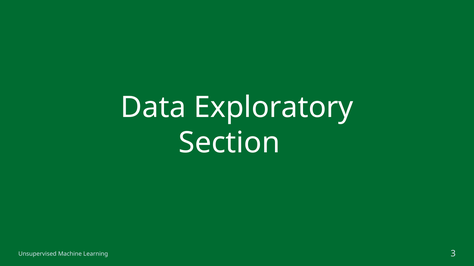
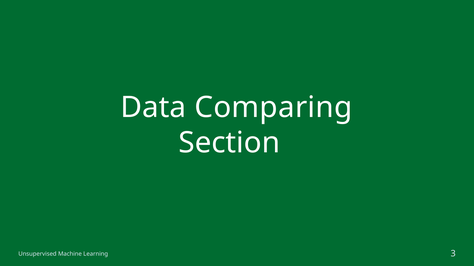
Exploratory: Exploratory -> Comparing (273, 108)
